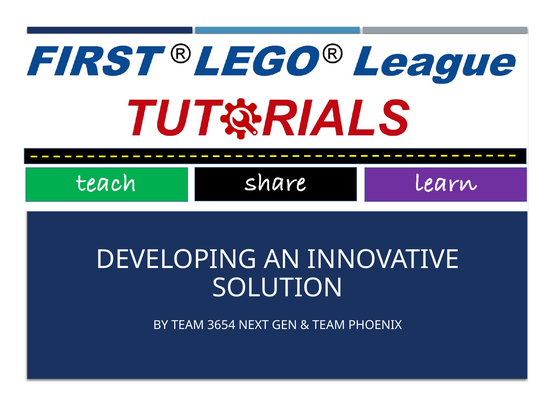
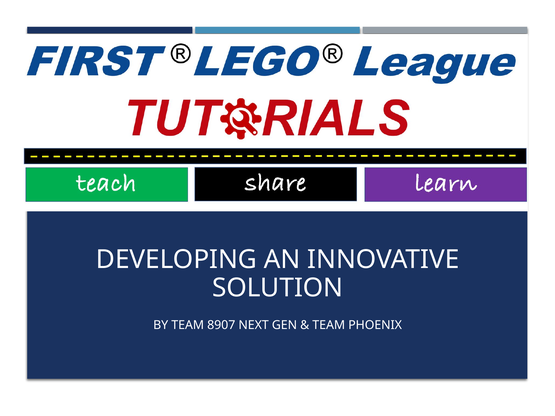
3654: 3654 -> 8907 (221, 325)
